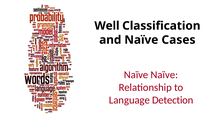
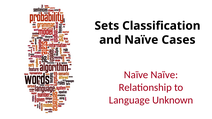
Well: Well -> Sets (107, 26)
Detection: Detection -> Unknown (173, 100)
